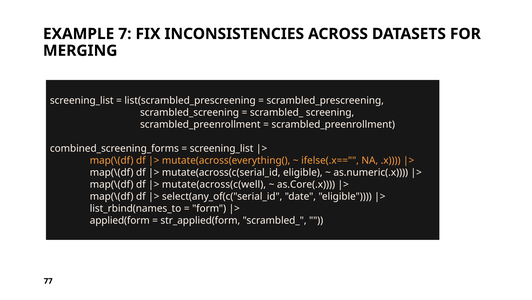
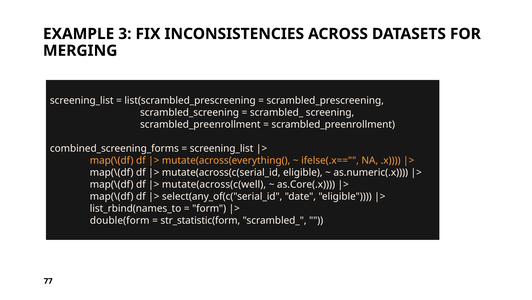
7: 7 -> 3 (125, 34)
applied(form: applied(form -> double(form (120, 220)
str_applied(form: str_applied(form -> str_statistic(form (200, 220)
